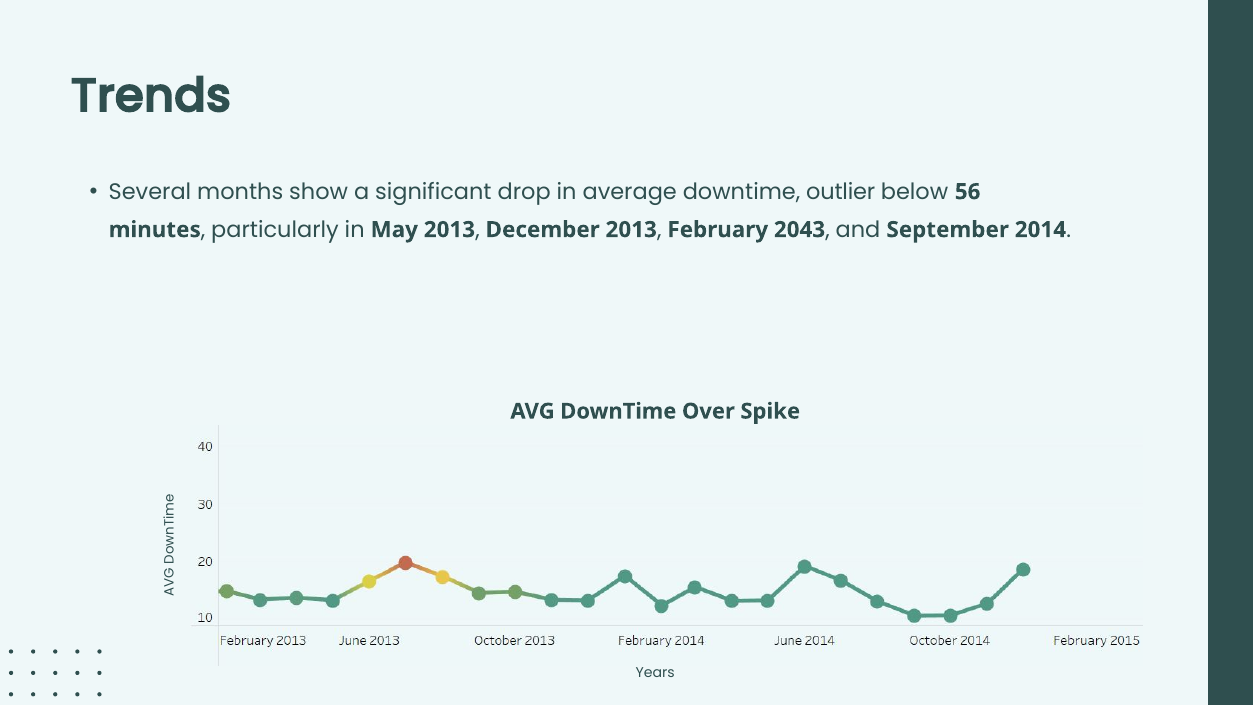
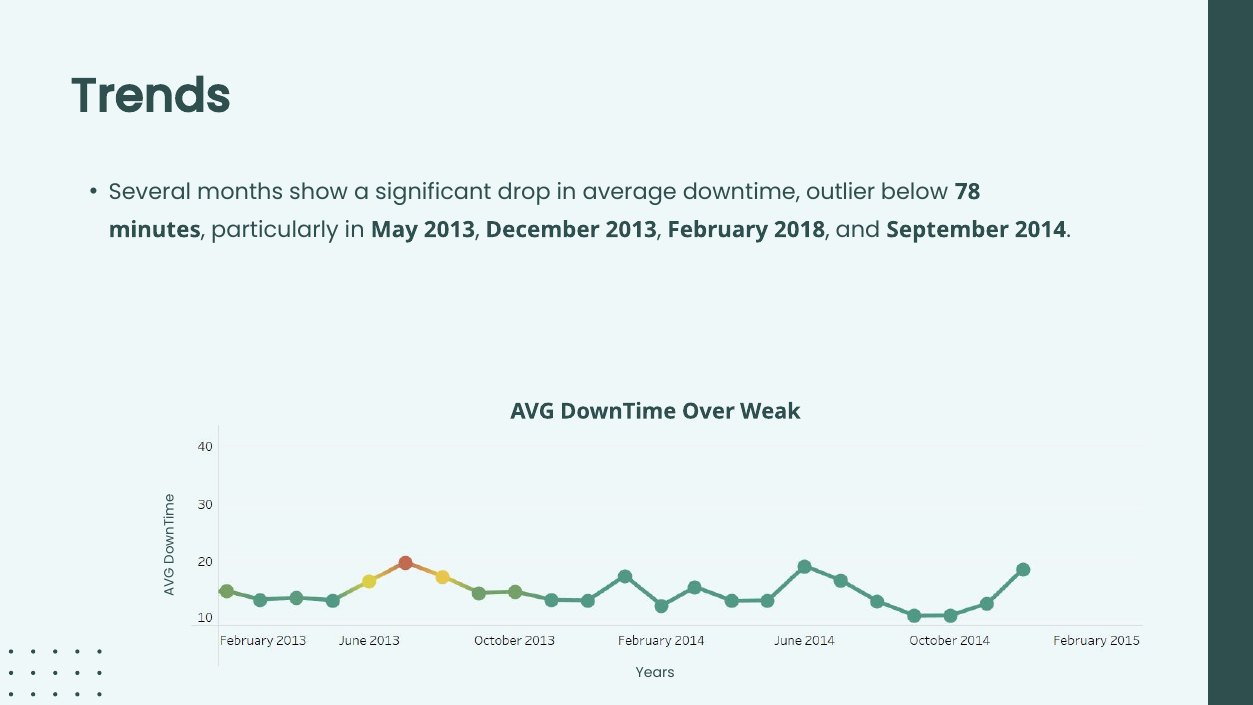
56: 56 -> 78 (968, 192)
2043: 2043 -> 2018 (800, 230)
Spike: Spike -> Weak (770, 411)
